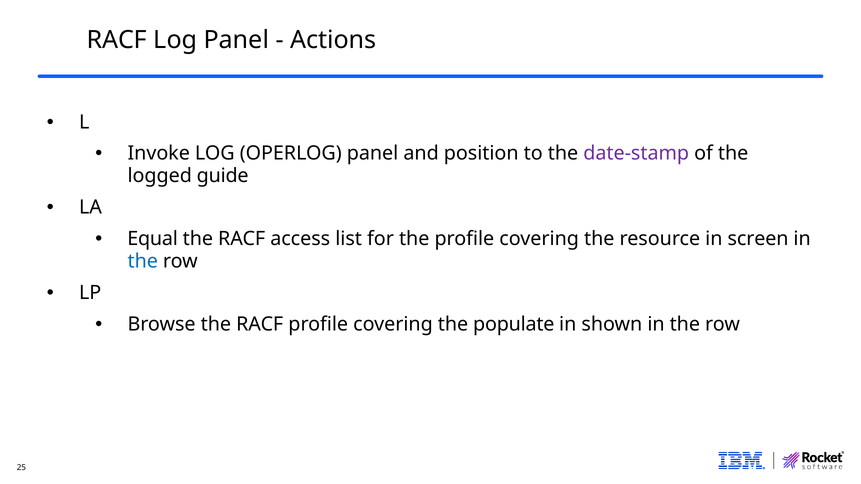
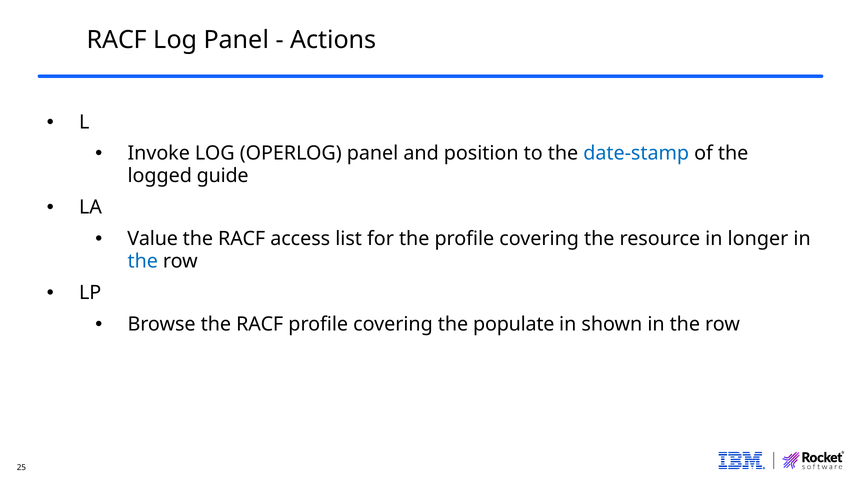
date-stamp colour: purple -> blue (636, 154)
Equal: Equal -> Value (153, 239)
screen: screen -> longer (758, 239)
